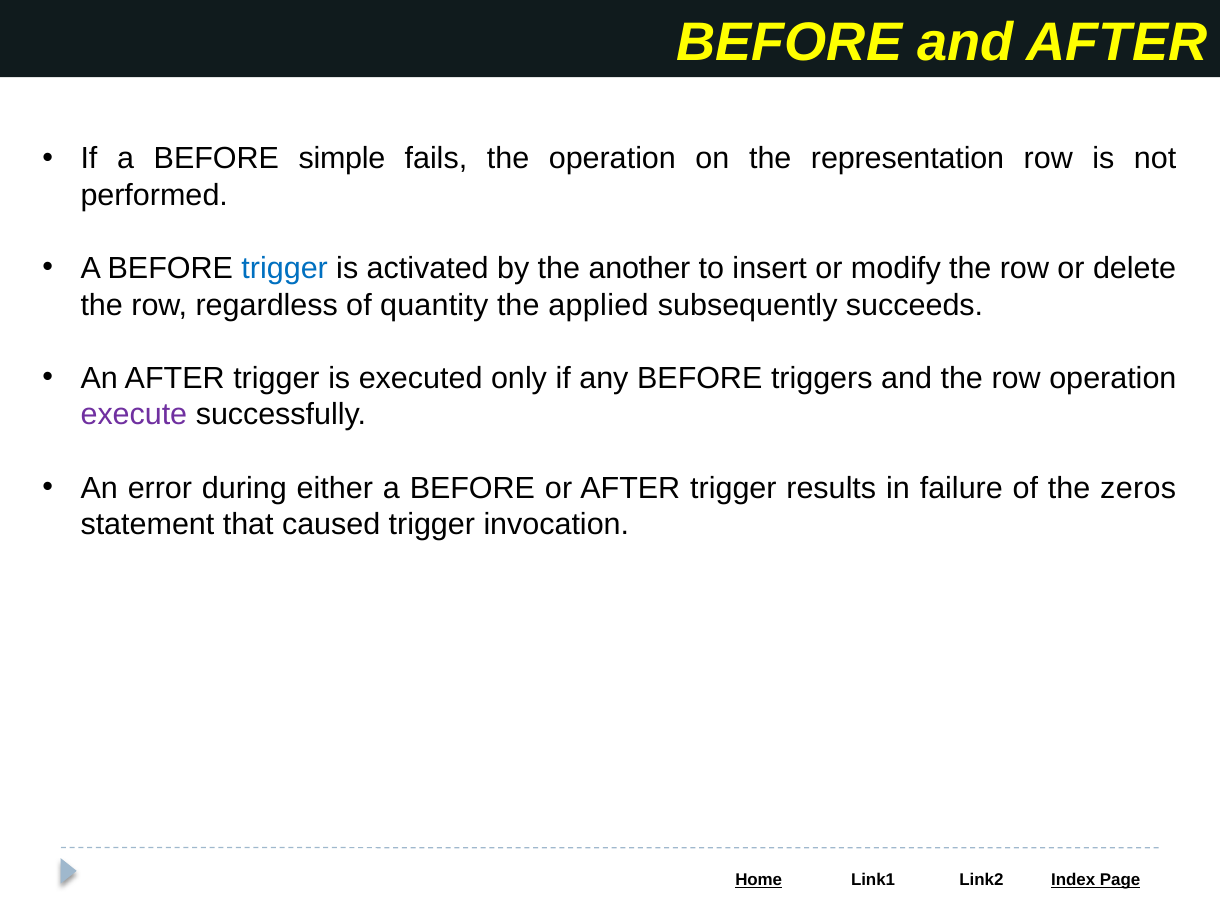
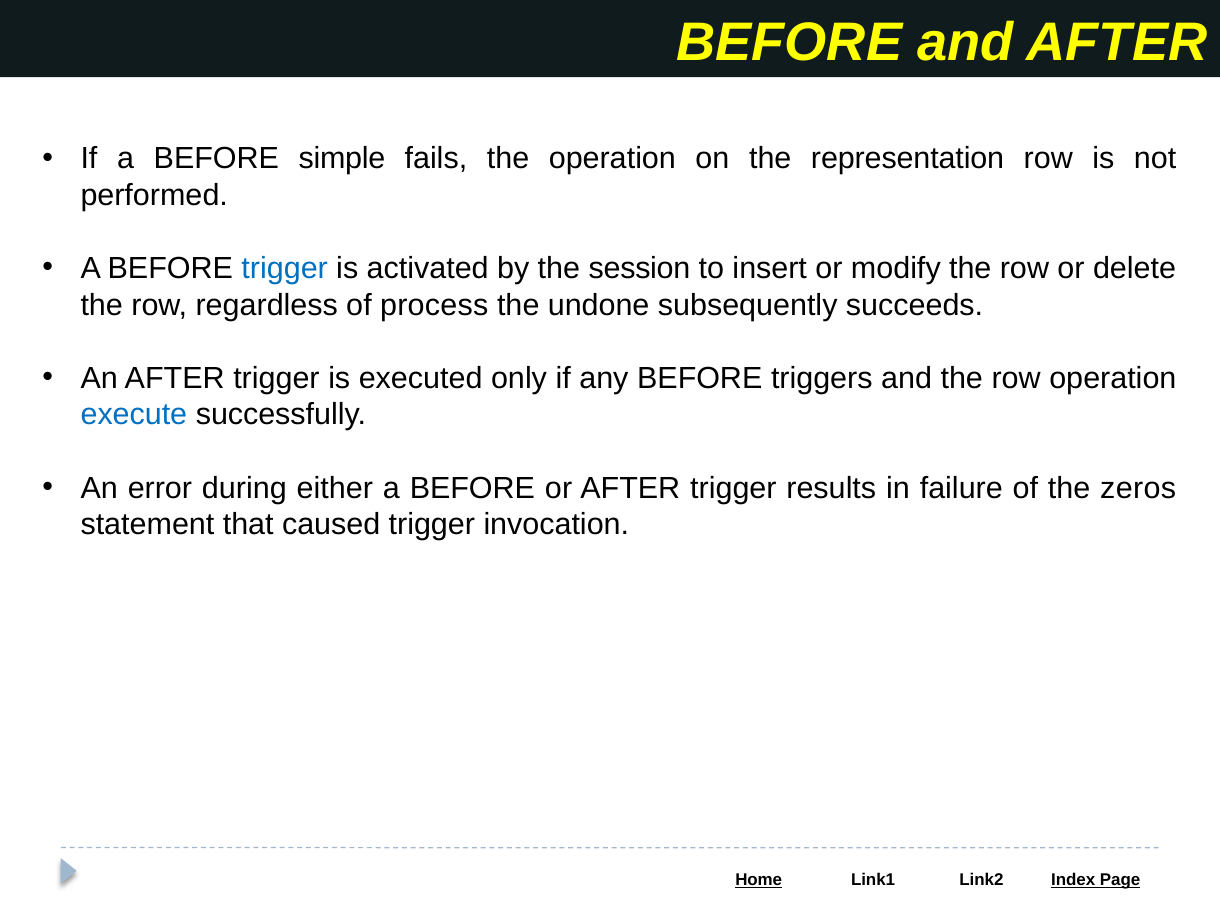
another: another -> session (640, 268)
quantity: quantity -> process (434, 305)
applied: applied -> undone (599, 305)
execute colour: purple -> blue (134, 415)
